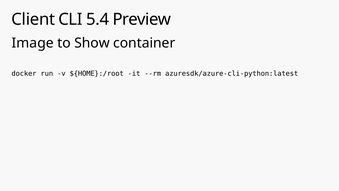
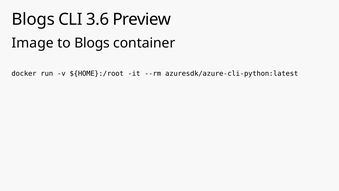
Client: Client -> Blogs (33, 19)
5.4: 5.4 -> 3.6 (98, 19)
to Show: Show -> Blogs (92, 43)
